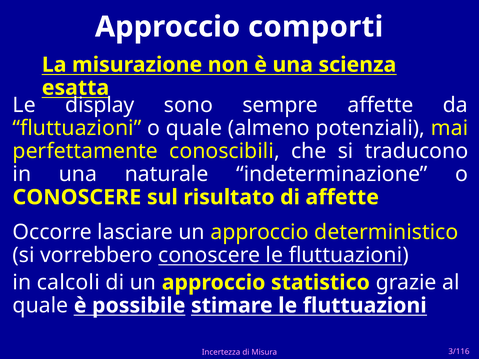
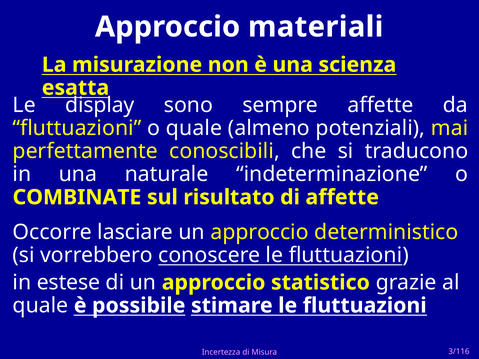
comporti: comporti -> materiali (316, 27)
CONOSCERE: CONOSCERE -> COMBINATE (77, 197)
calcoli: calcoli -> estese (69, 283)
